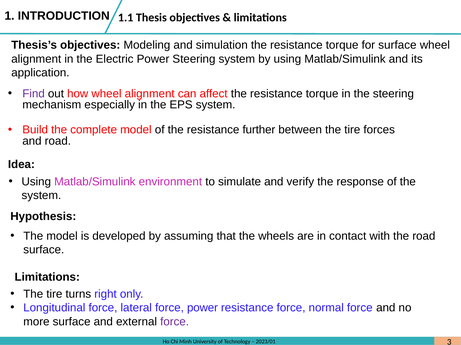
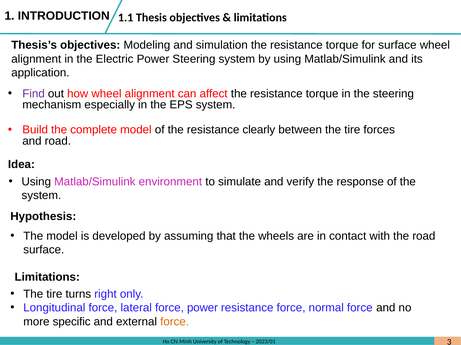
further: further -> clearly (259, 130)
more surface: surface -> specific (72, 322)
force colour: purple -> orange (175, 322)
